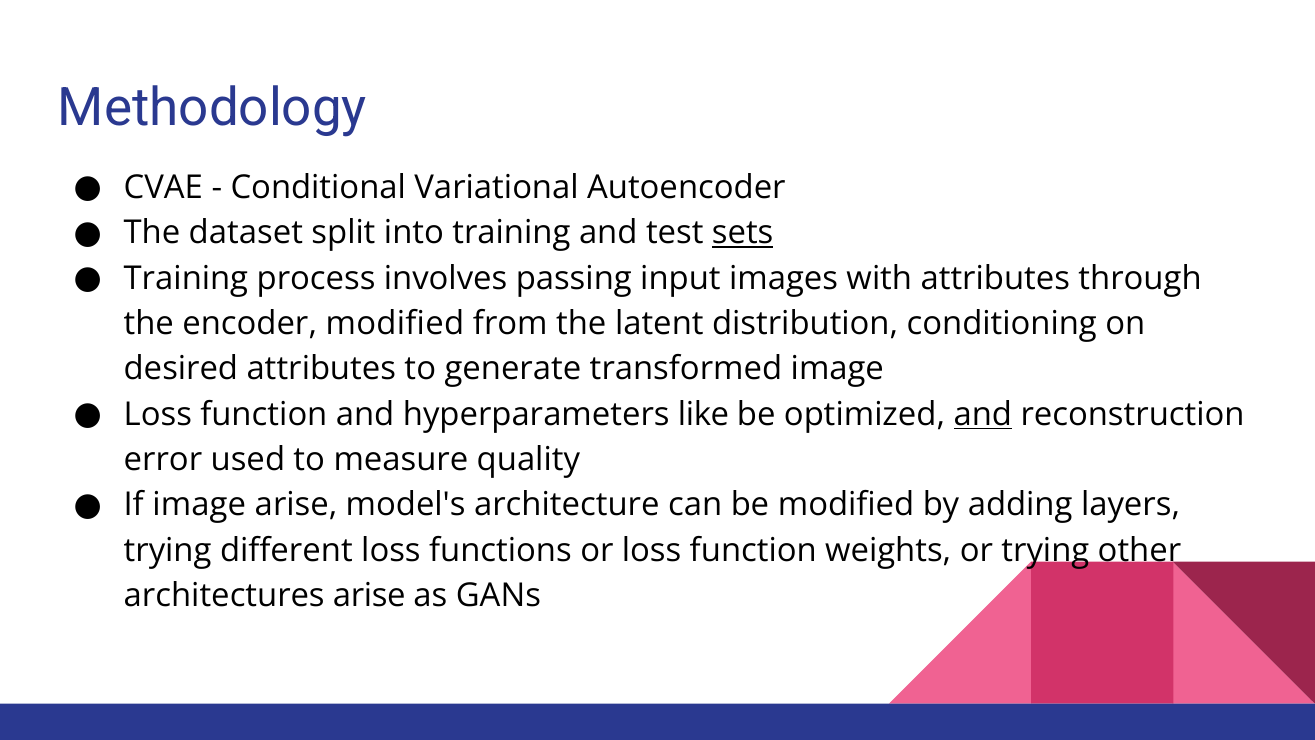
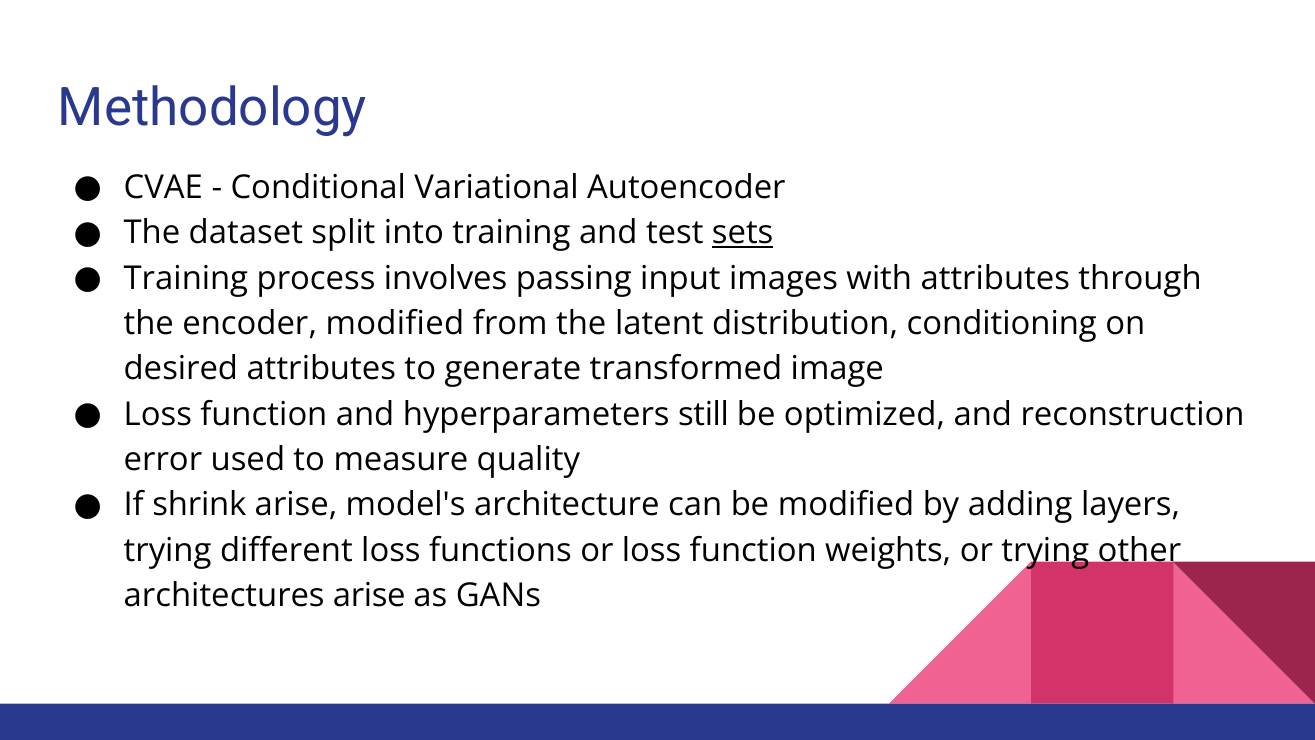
like: like -> still (704, 414)
and underline: present -> none (983, 414)
If image: image -> shrink (199, 505)
